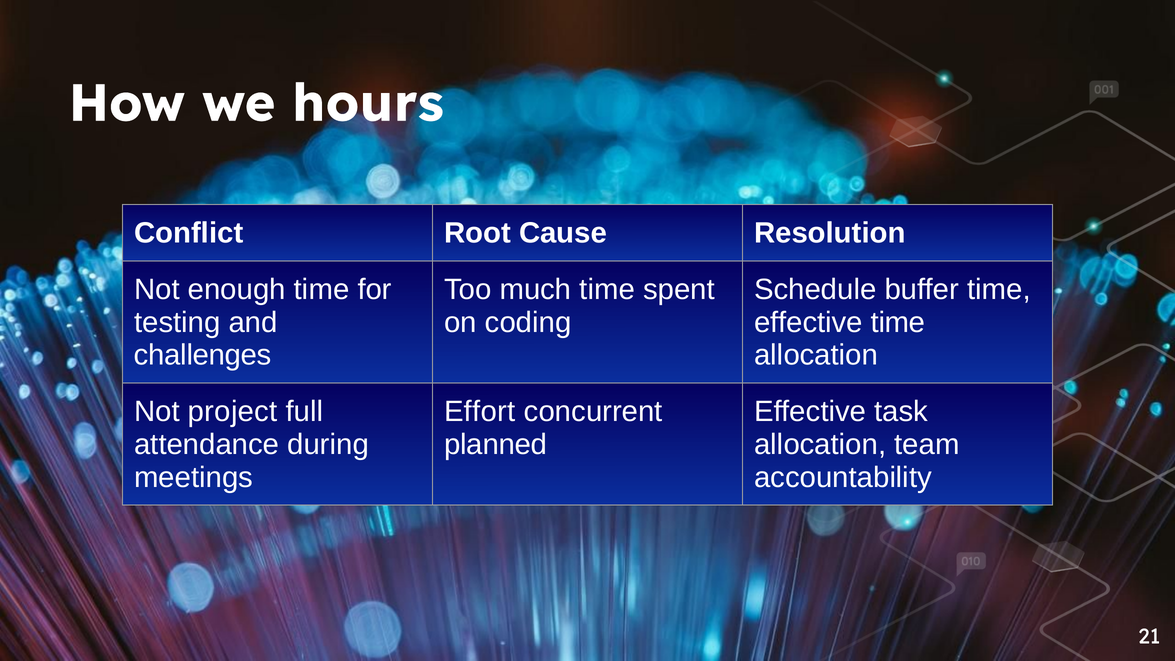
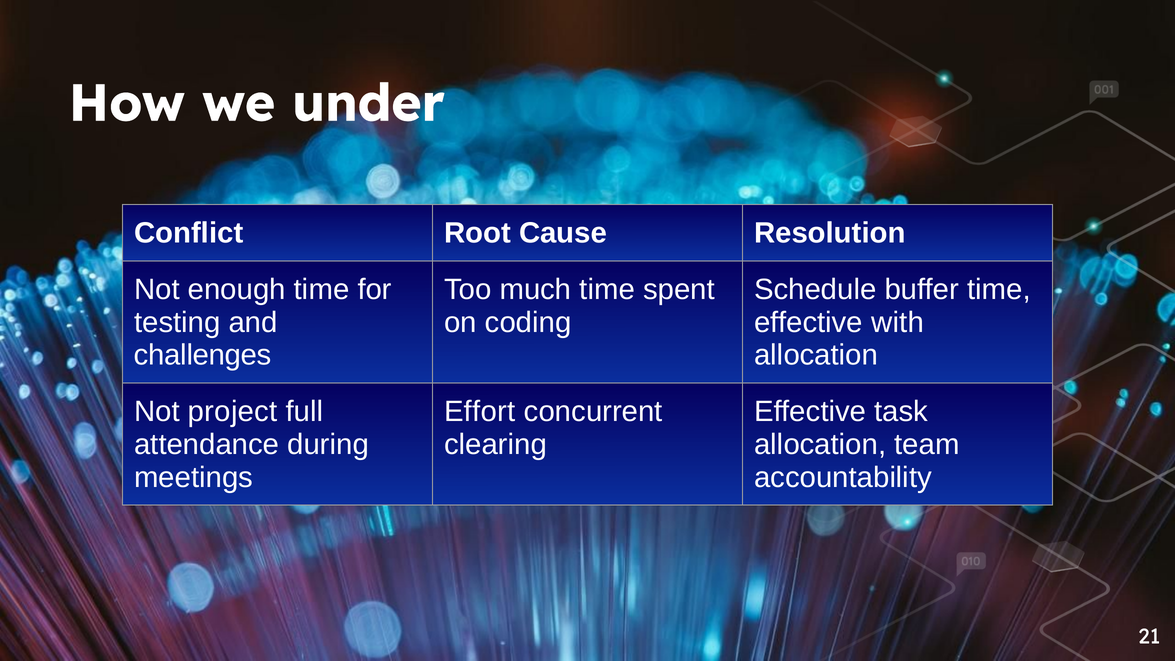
hours: hours -> under (368, 104)
effective time: time -> with (898, 322)
planned: planned -> clearing (496, 444)
